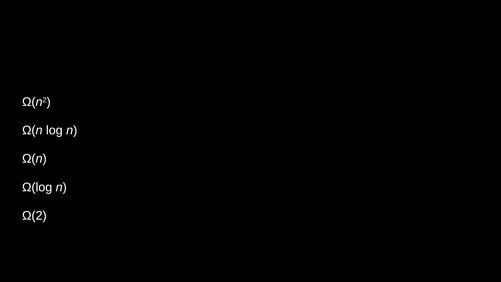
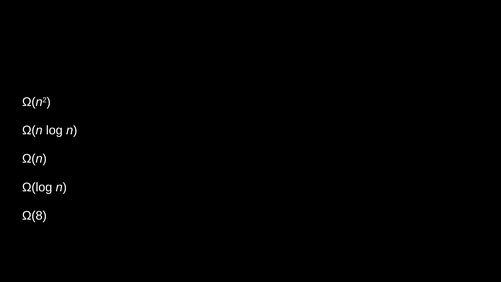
Ω(2: Ω(2 -> Ω(8 (34, 216)
